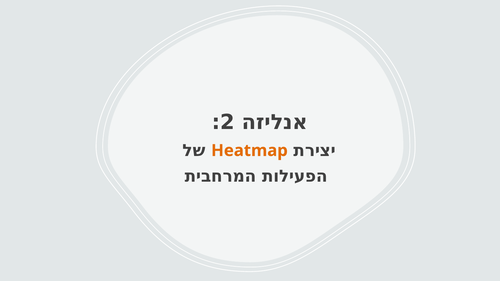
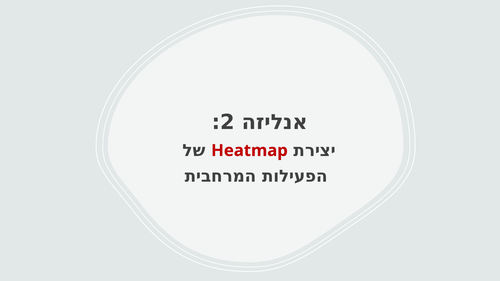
Heatmap colour: orange -> red (249, 151)
